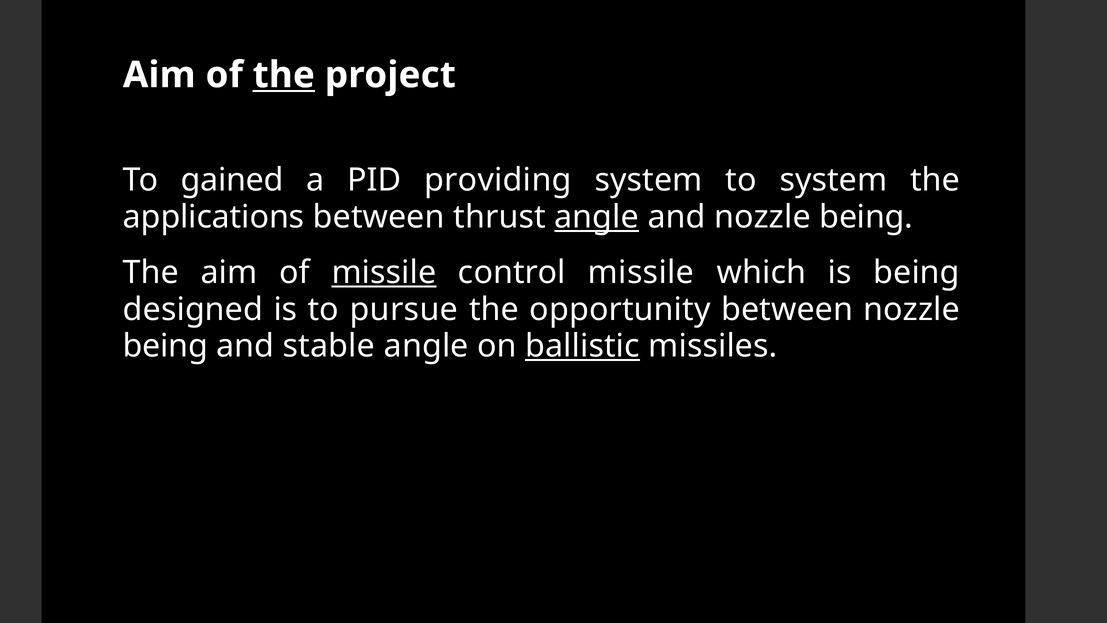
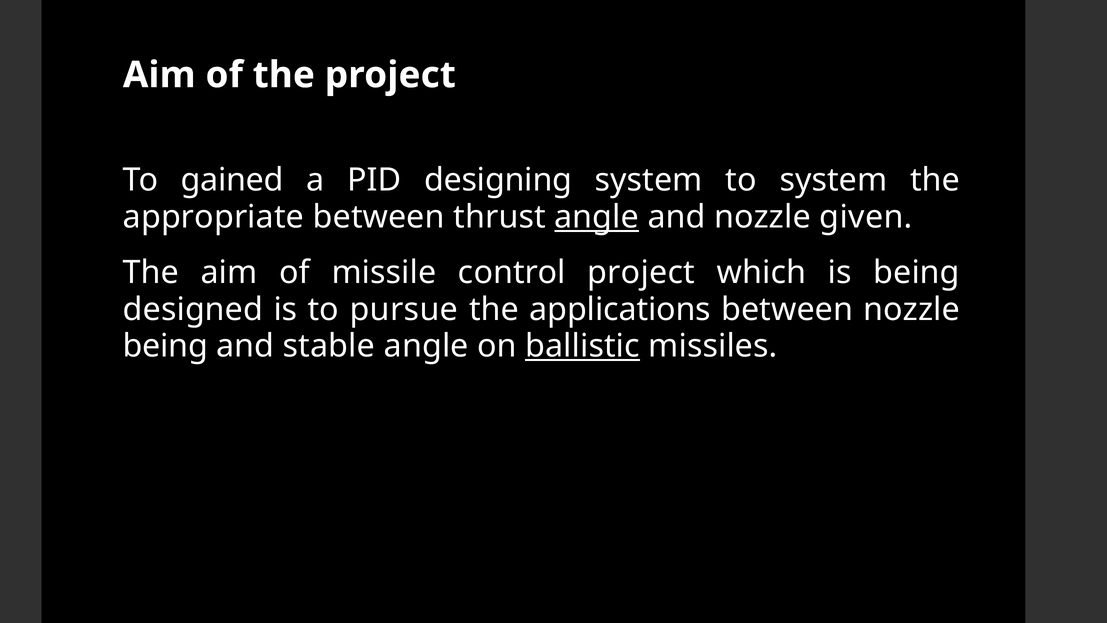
the underline: present -> none (284, 75)
providing: providing -> designing (498, 180)
applications: applications -> appropriate (213, 217)
and nozzle being: being -> given (866, 217)
missile underline: present -> none (384, 272)
control missile: missile -> project (641, 272)
opportunity: opportunity -> applications (620, 309)
